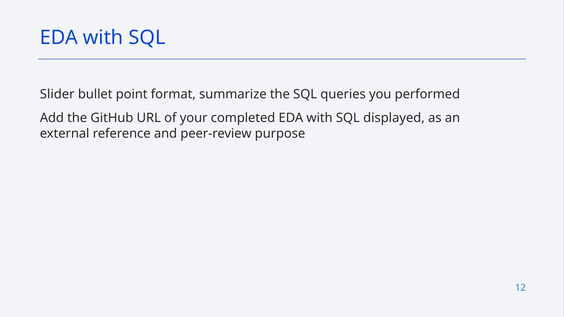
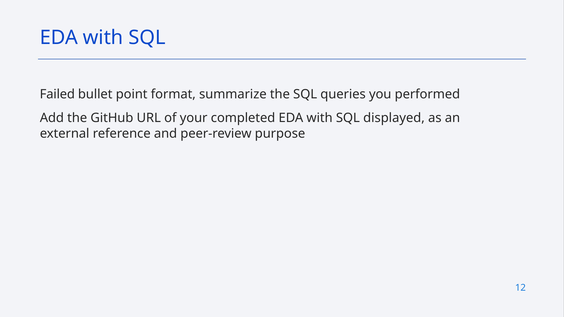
Slider: Slider -> Failed (57, 94)
